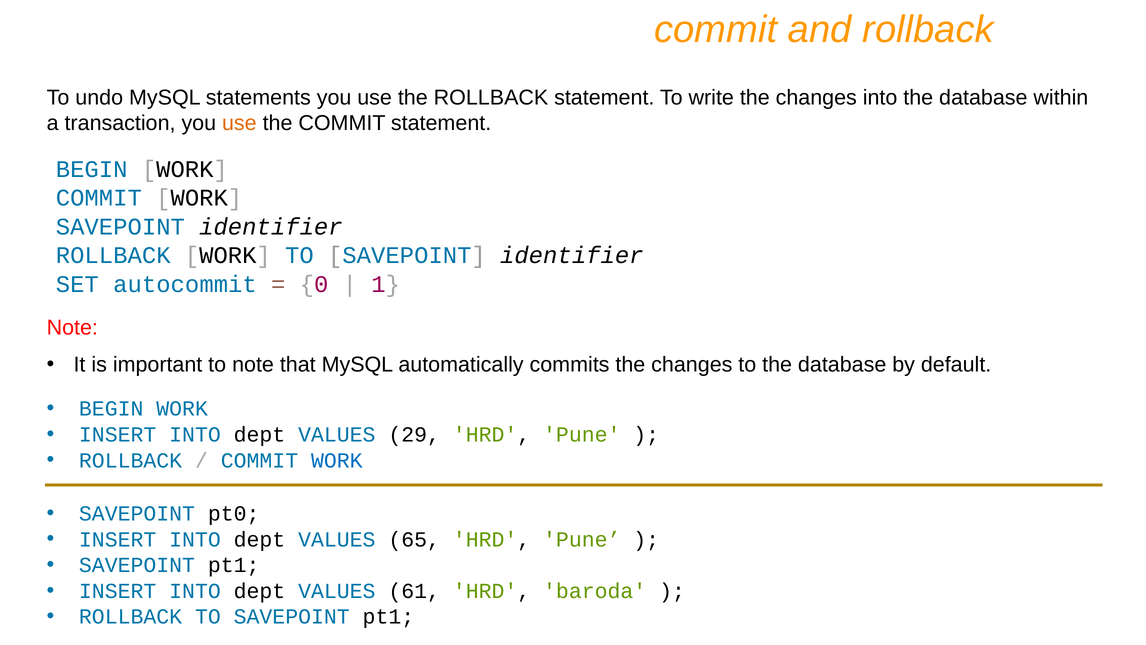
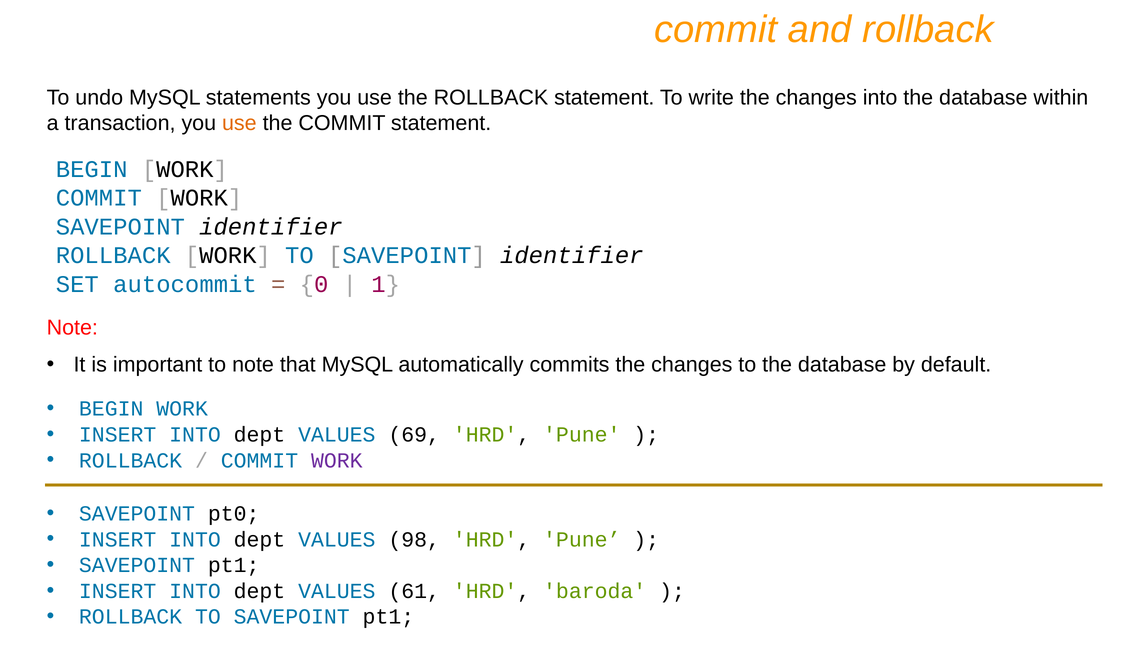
29: 29 -> 69 (414, 434)
WORK colour: blue -> purple (337, 460)
65: 65 -> 98 (414, 539)
